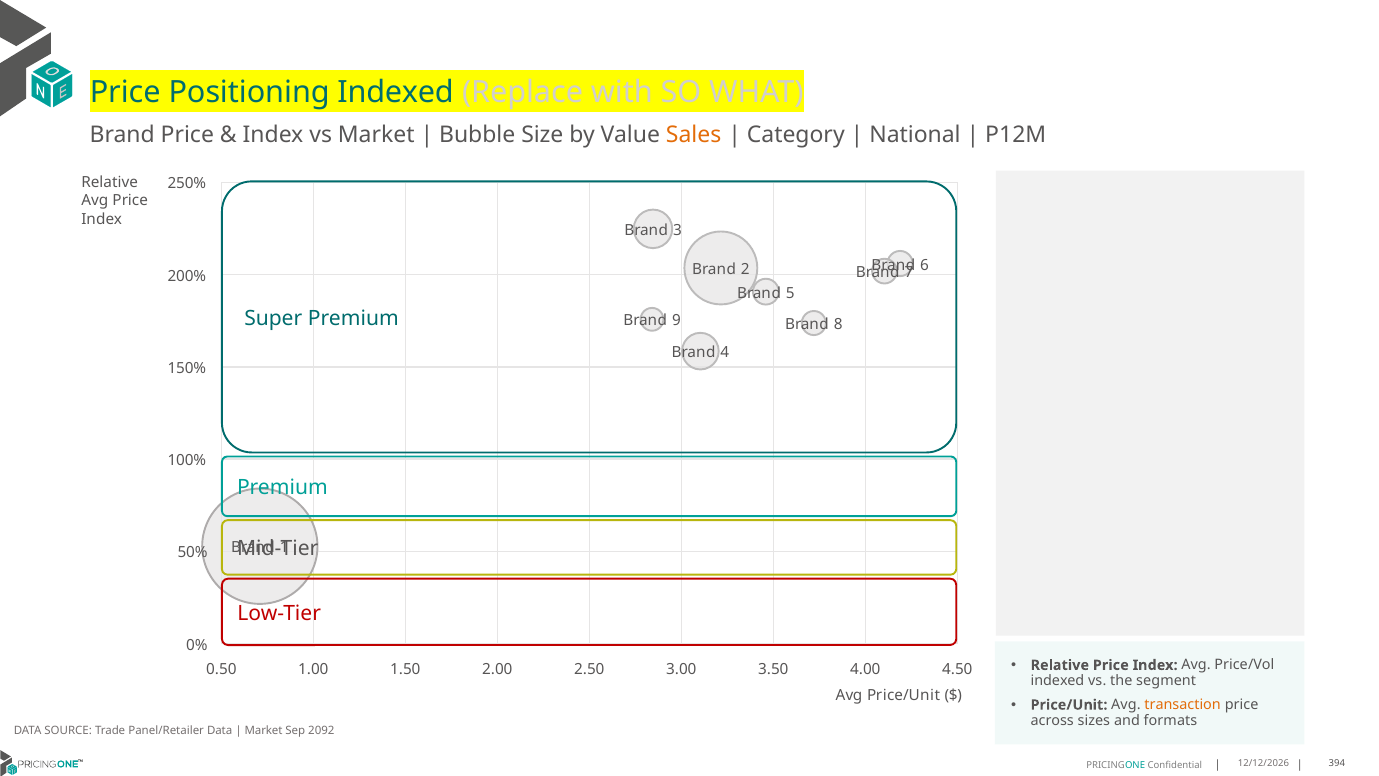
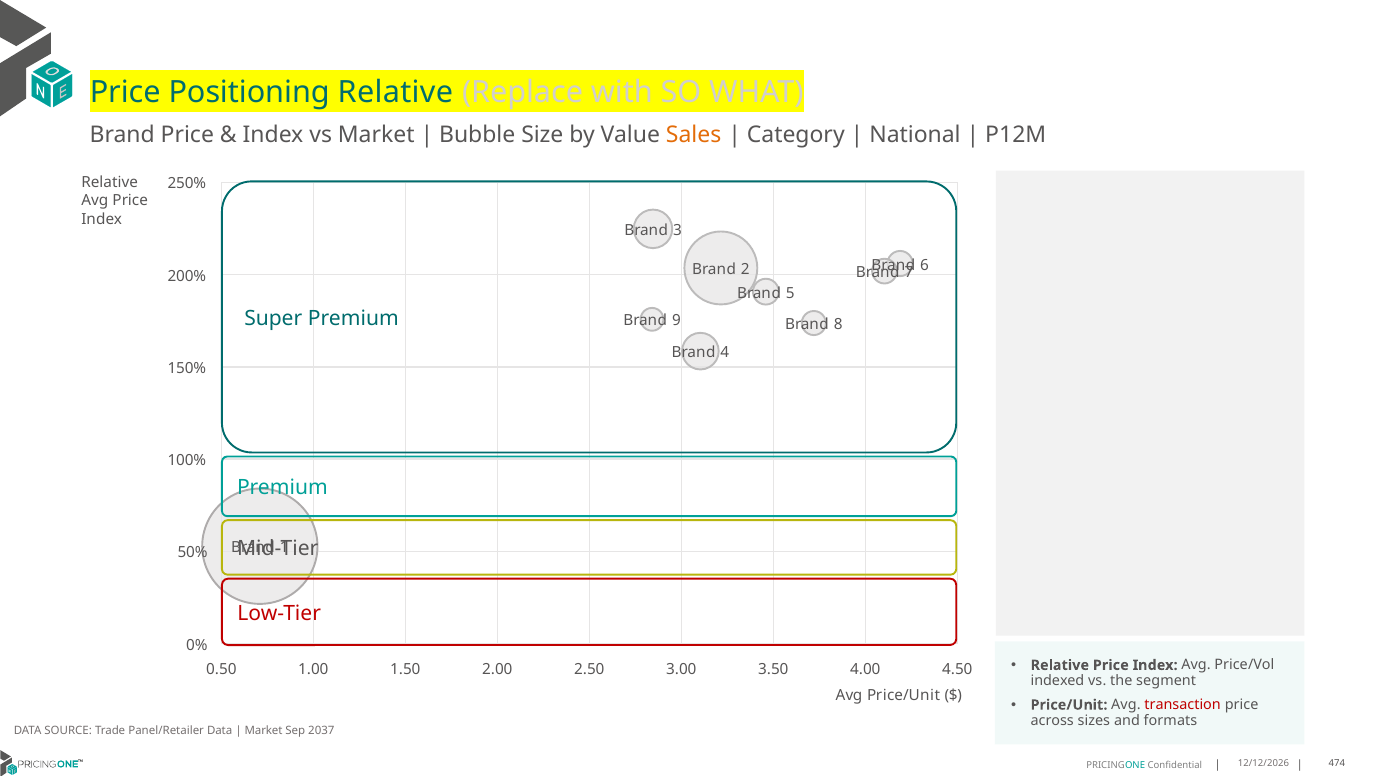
Positioning Indexed: Indexed -> Relative (395, 93)
transaction colour: orange -> red (1183, 705)
2092: 2092 -> 2037 (321, 731)
394: 394 -> 474 (1337, 763)
